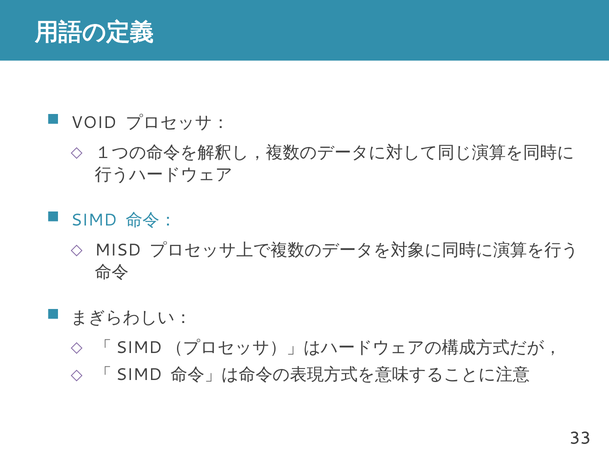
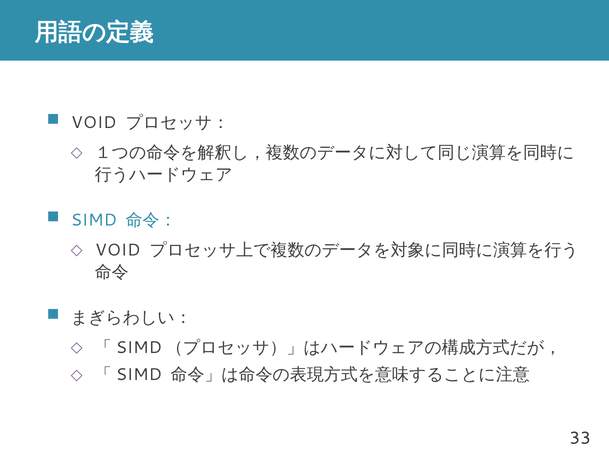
MISD: MISD -> VOID (118, 250)
